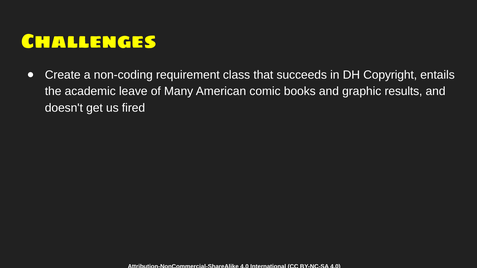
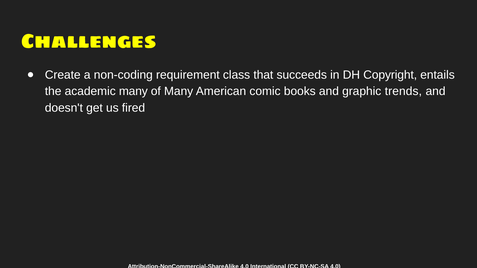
academic leave: leave -> many (133, 91)
results: results -> trends (403, 91)
